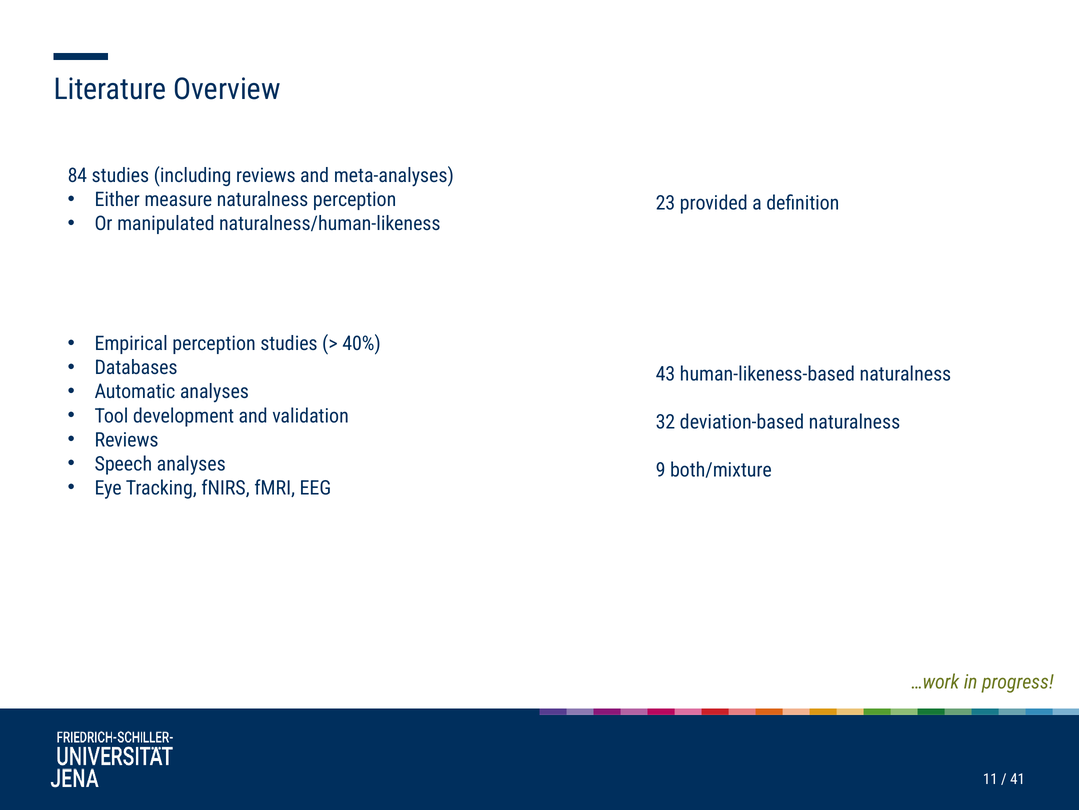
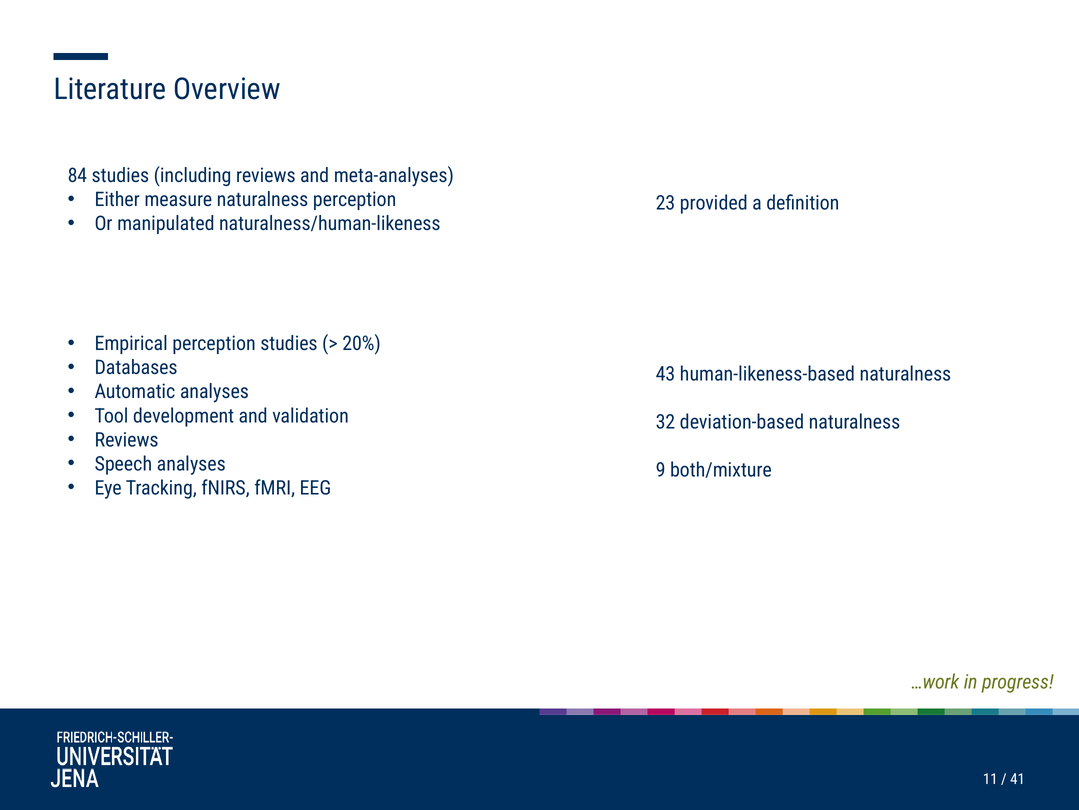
40%: 40% -> 20% (362, 343)
